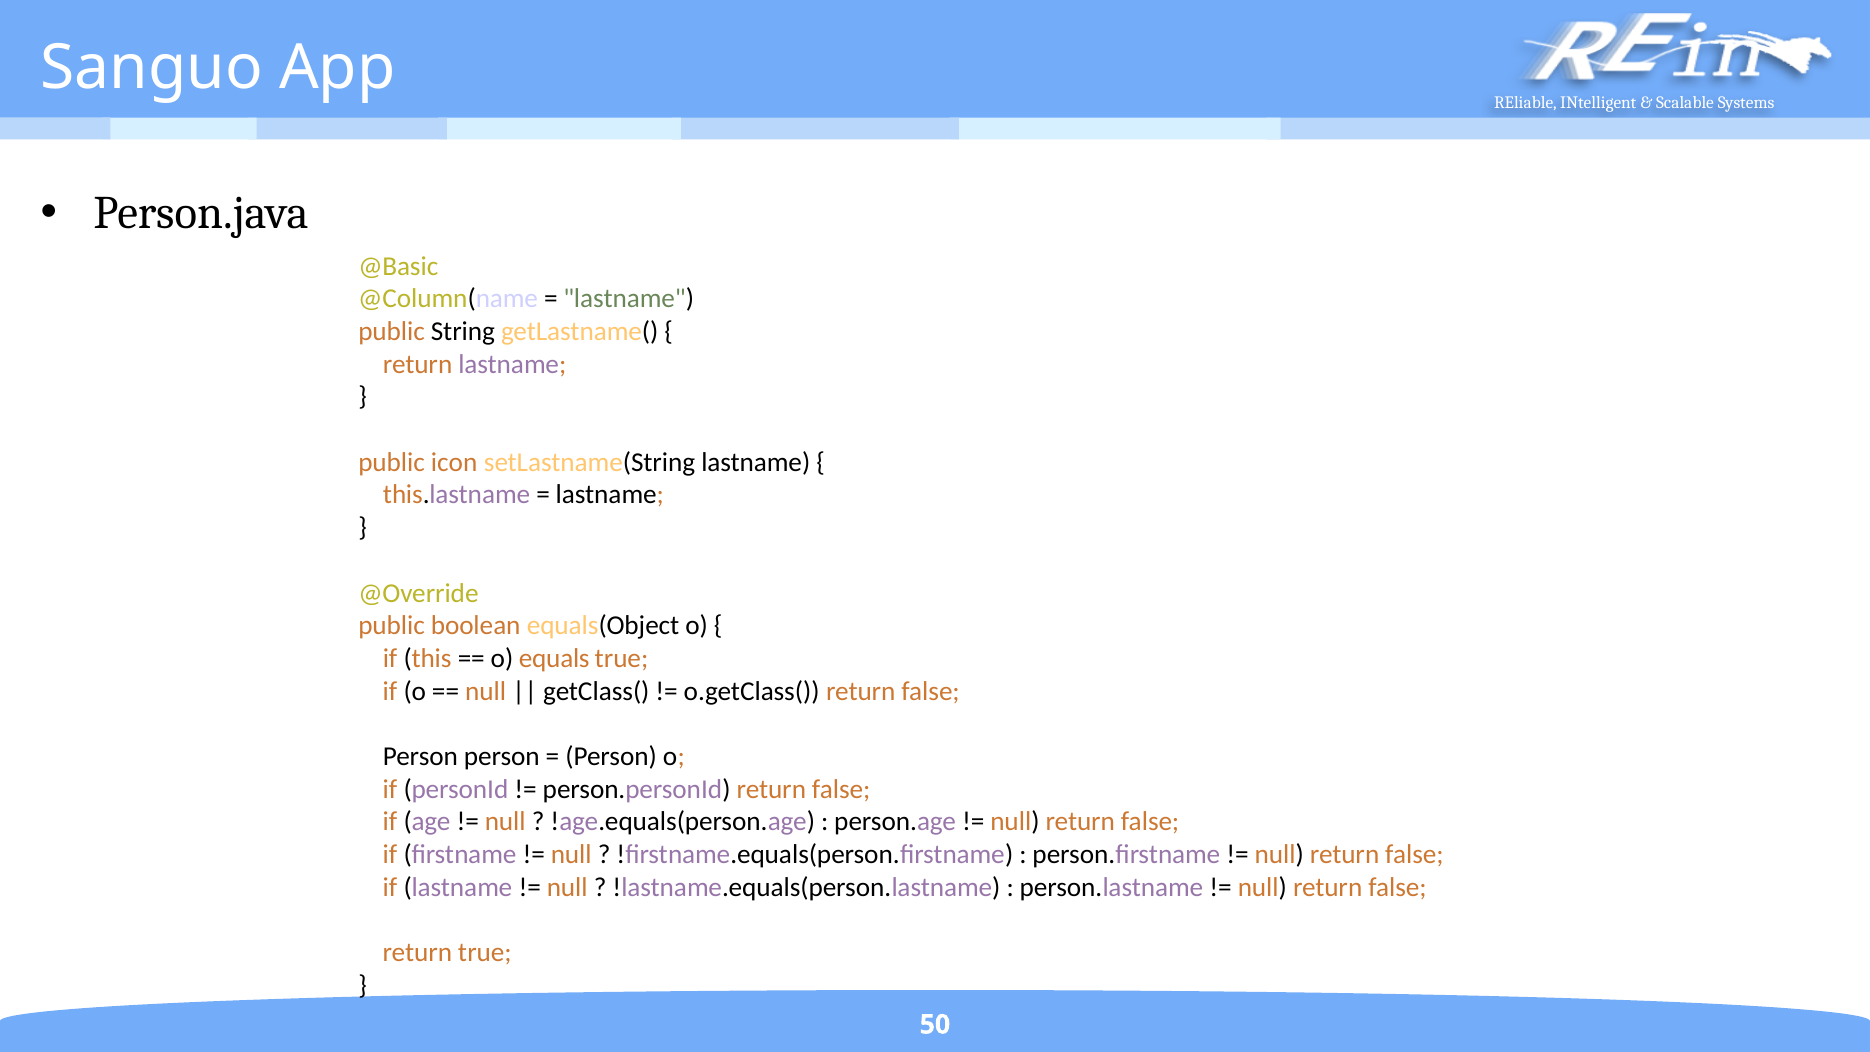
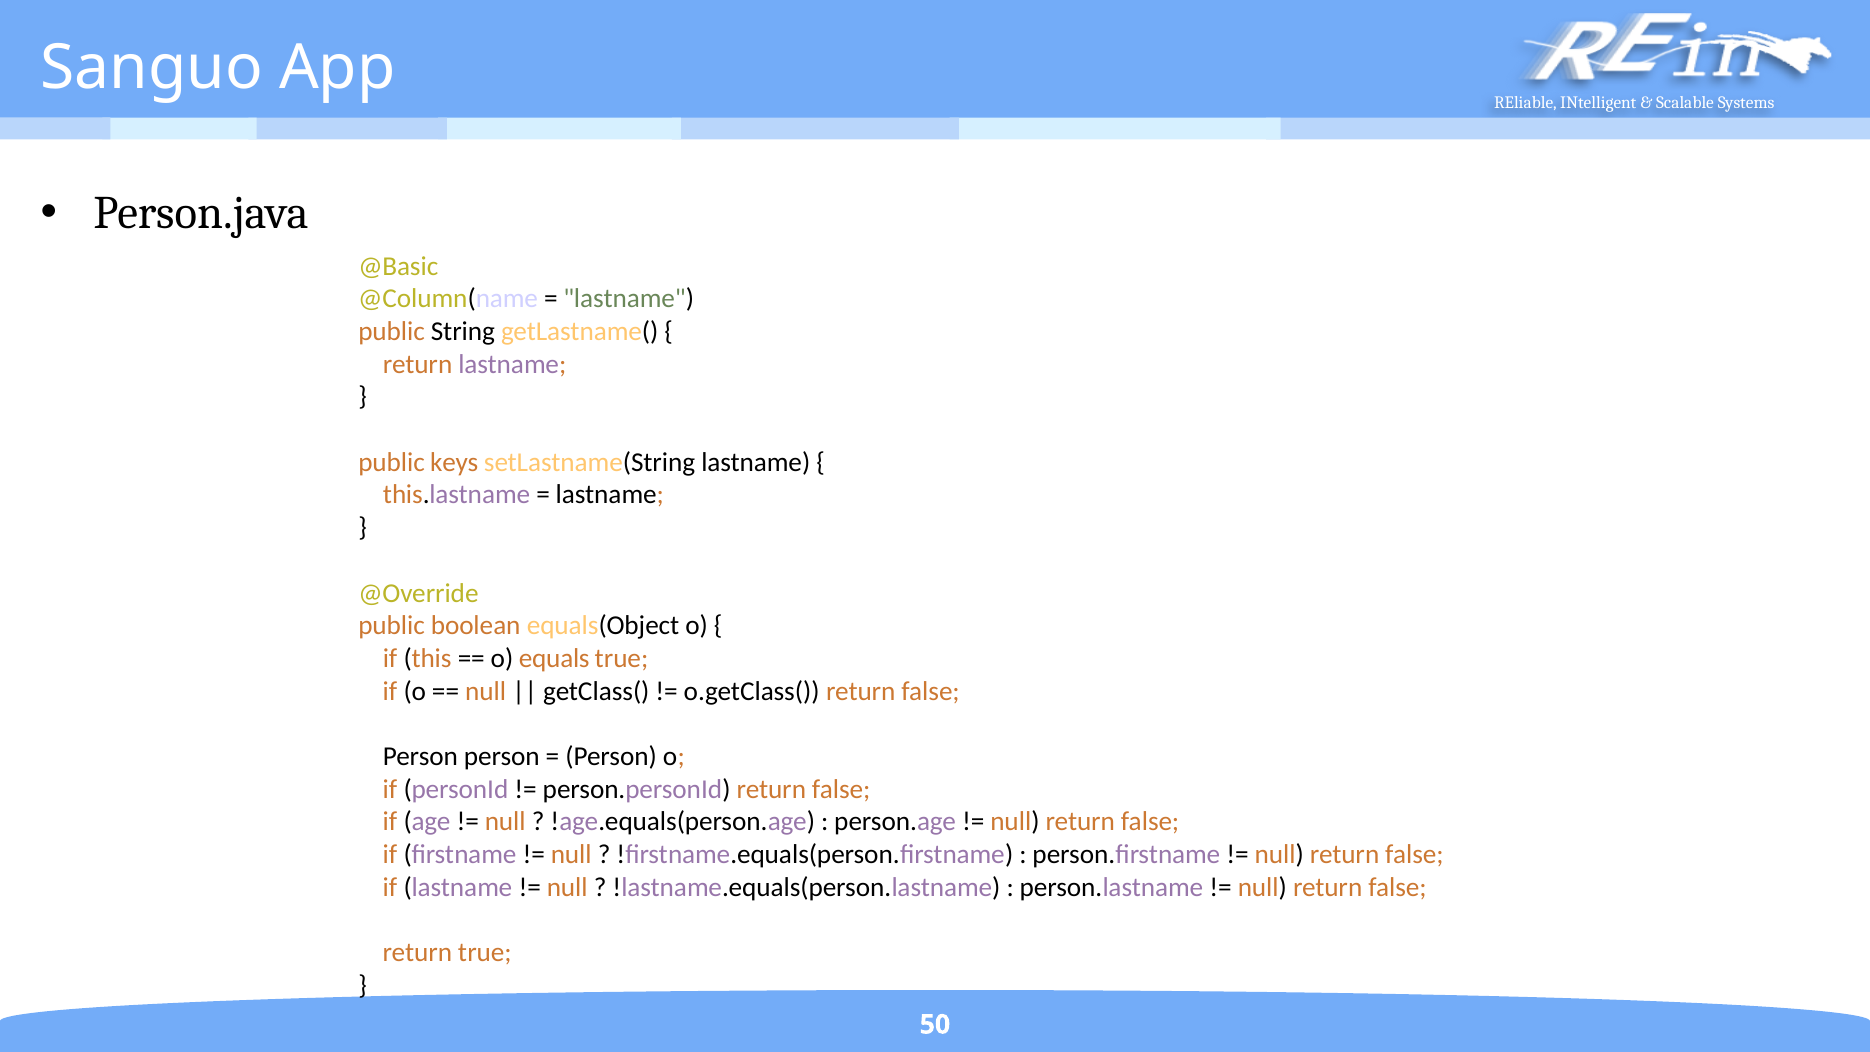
icon: icon -> keys (454, 462)
